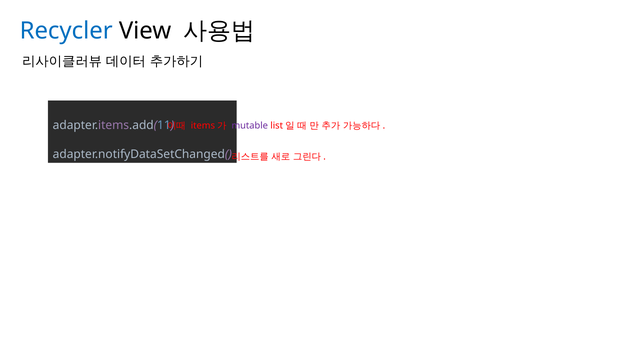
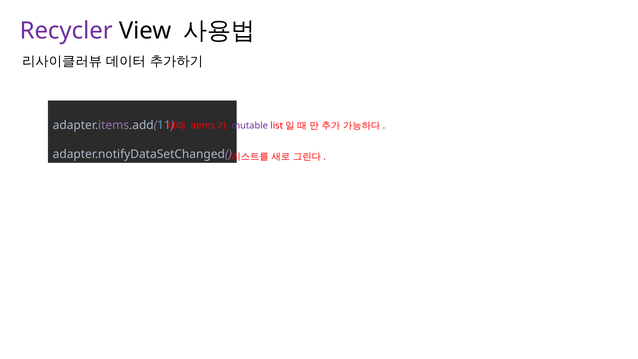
Recycler colour: blue -> purple (66, 31)
